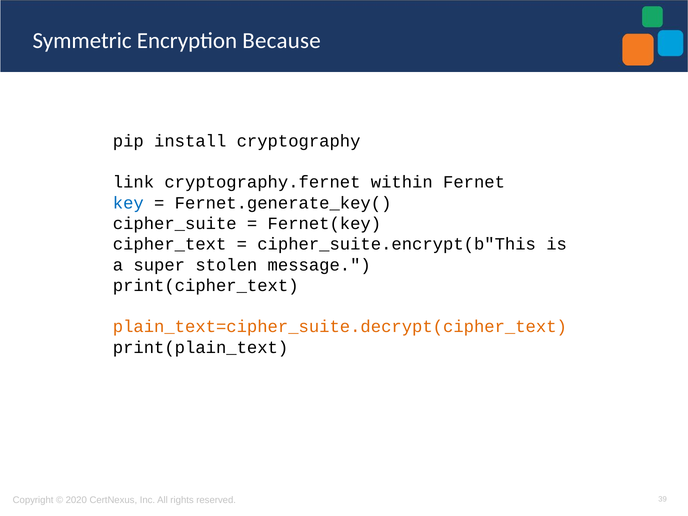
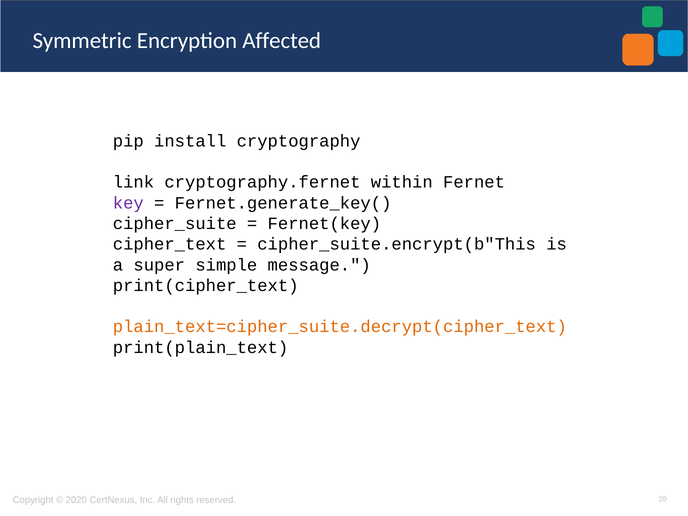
Because: Because -> Affected (282, 41)
key colour: blue -> purple (128, 203)
stolen: stolen -> simple (226, 265)
